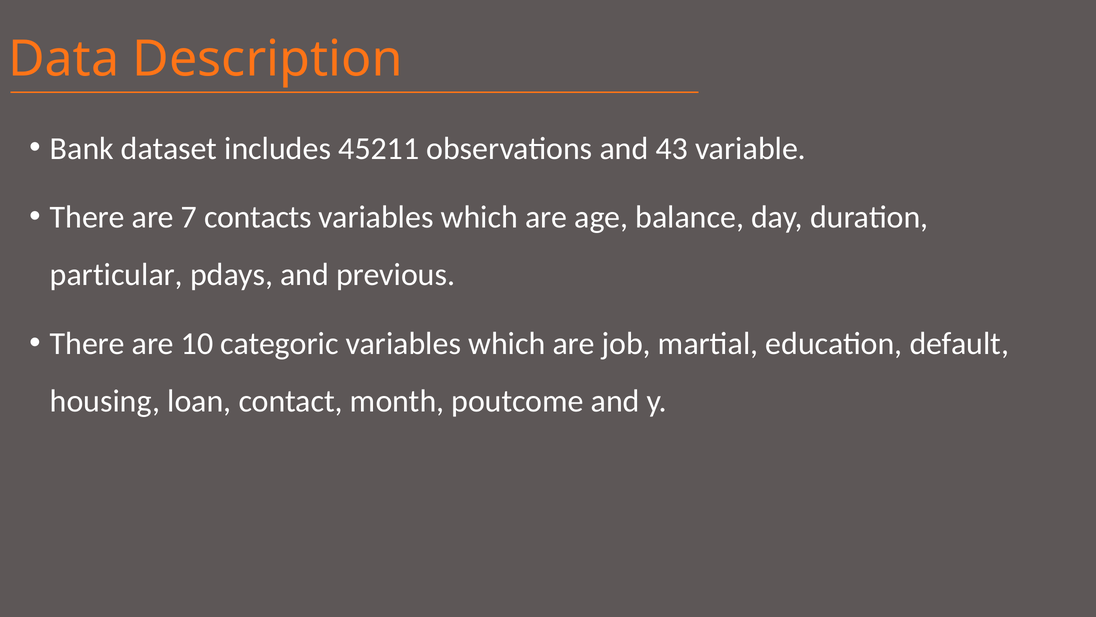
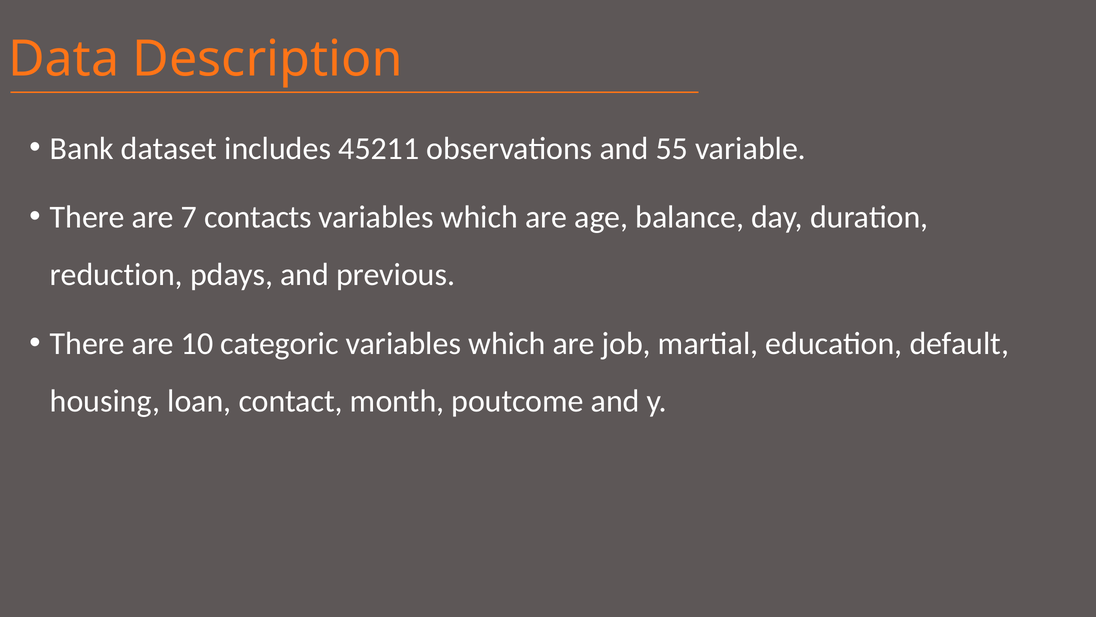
43: 43 -> 55 (672, 148)
particular: particular -> reduction (116, 275)
